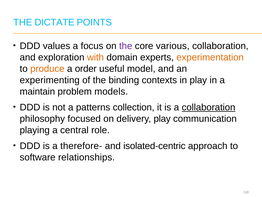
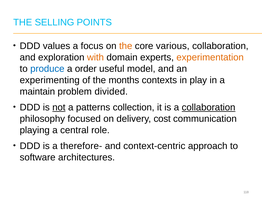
DICTATE: DICTATE -> SELLING (54, 22)
the colour: purple -> orange (126, 46)
produce colour: orange -> blue (47, 69)
binding: binding -> months (124, 80)
models: models -> divided (111, 91)
not underline: none -> present (59, 107)
delivery play: play -> cost (162, 119)
isolated‐centric: isolated‐centric -> context‐centric (154, 146)
relationships: relationships -> architectures (87, 157)
